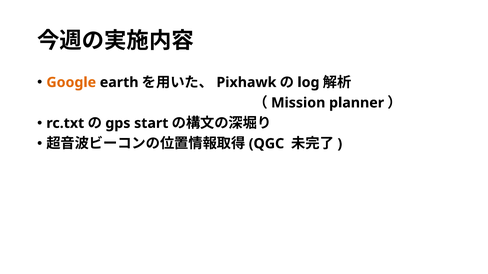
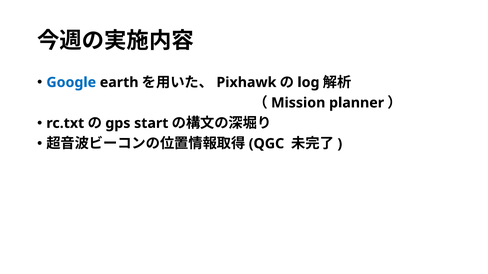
Google colour: orange -> blue (71, 83)
